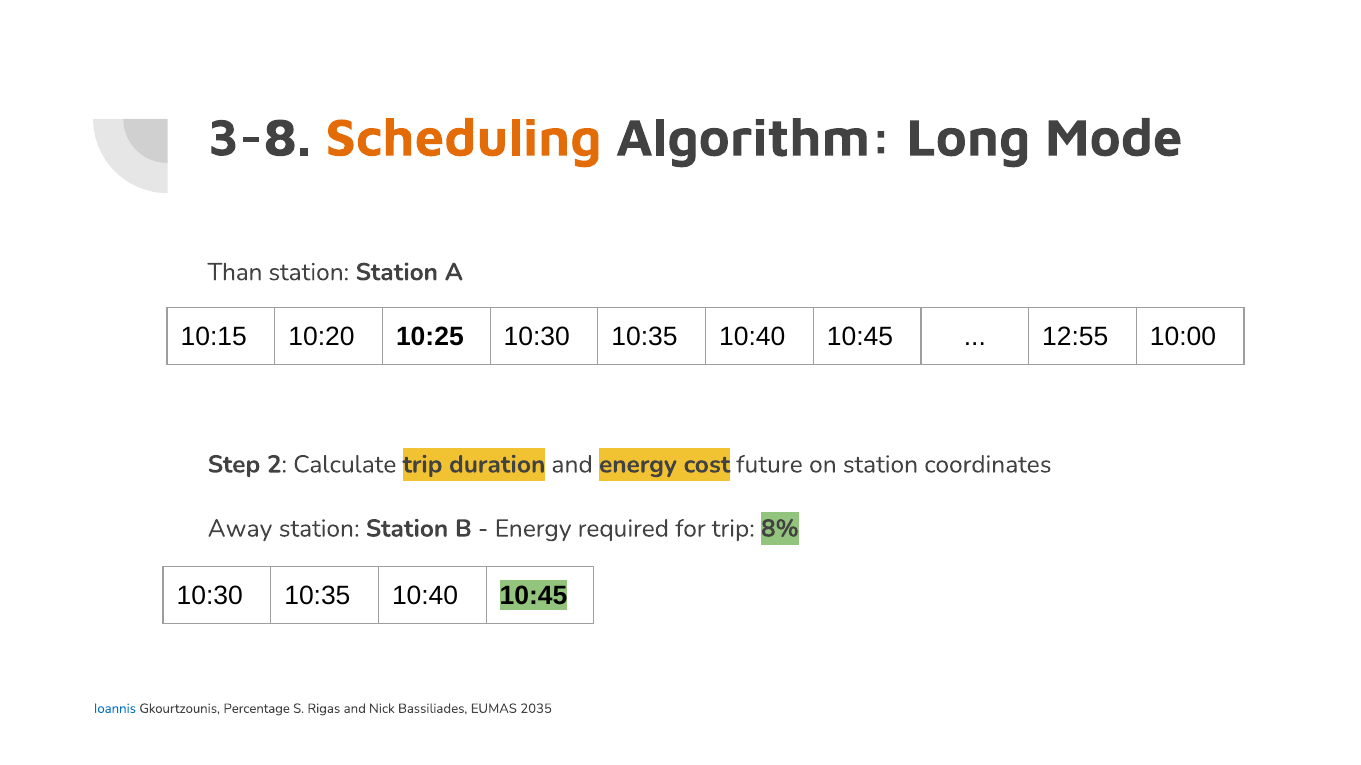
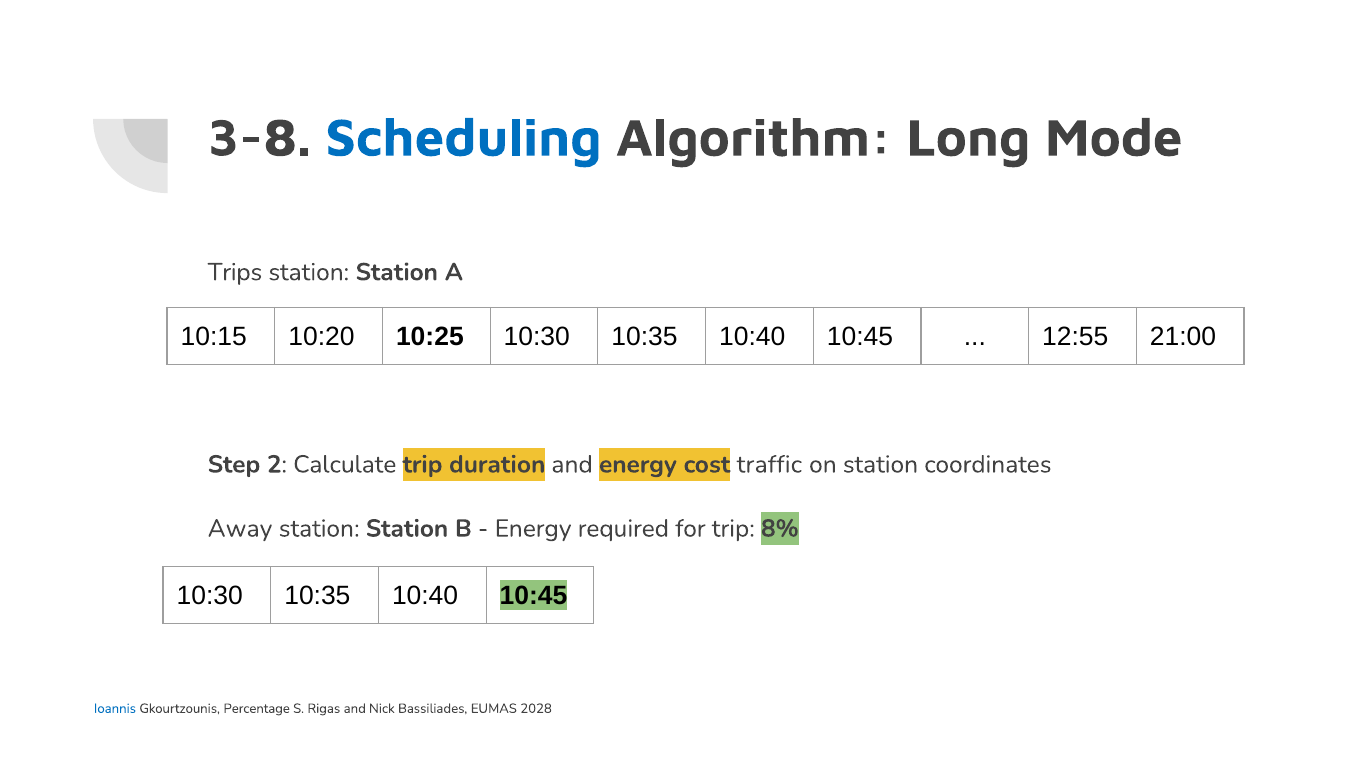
Scheduling colour: orange -> blue (463, 138)
Than: Than -> Trips (235, 272)
10:00: 10:00 -> 21:00 (1183, 337)
future: future -> traffic (769, 465)
2035: 2035 -> 2028 (536, 709)
